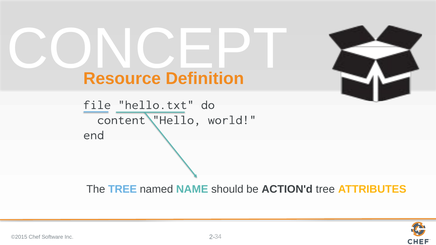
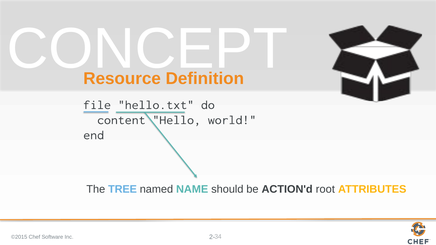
ACTION'd tree: tree -> root (325, 189)
